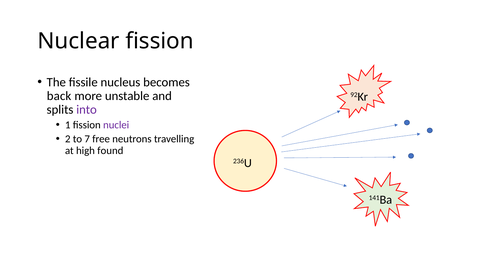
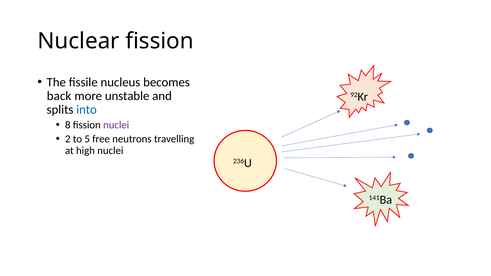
into colour: purple -> blue (87, 110)
1: 1 -> 8 (68, 125)
7: 7 -> 5 (87, 139)
high found: found -> nuclei (110, 151)
